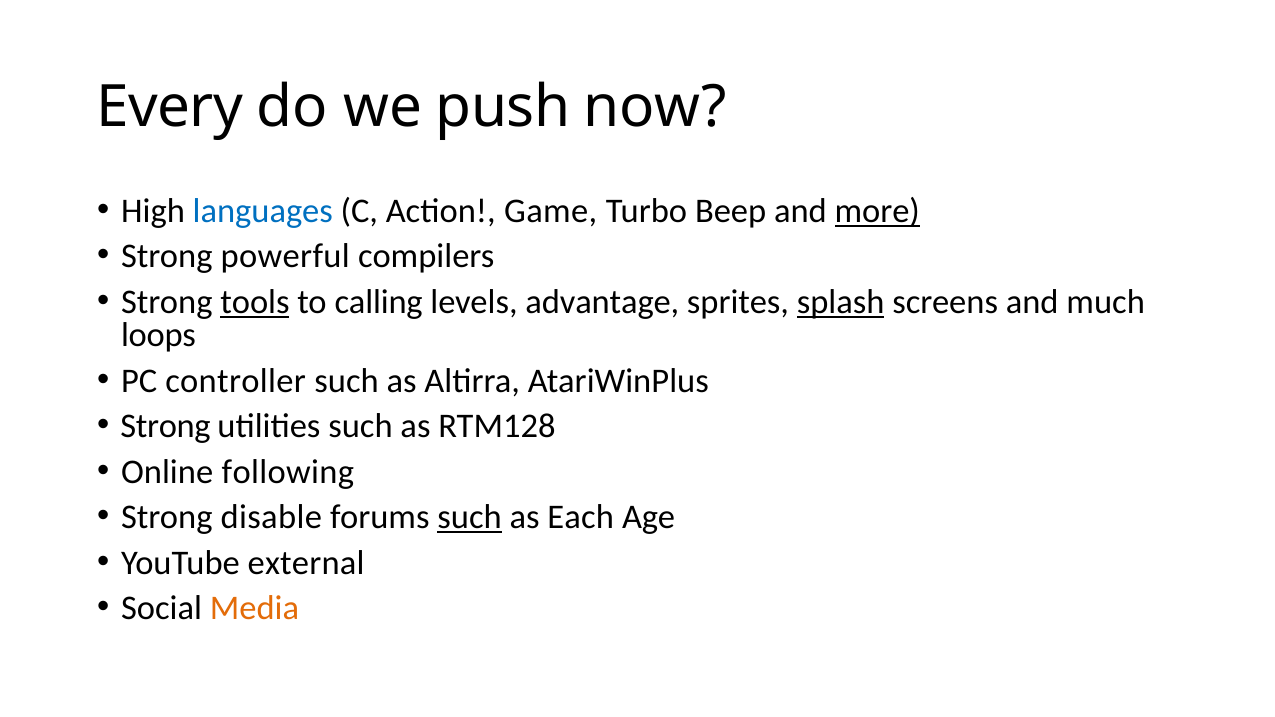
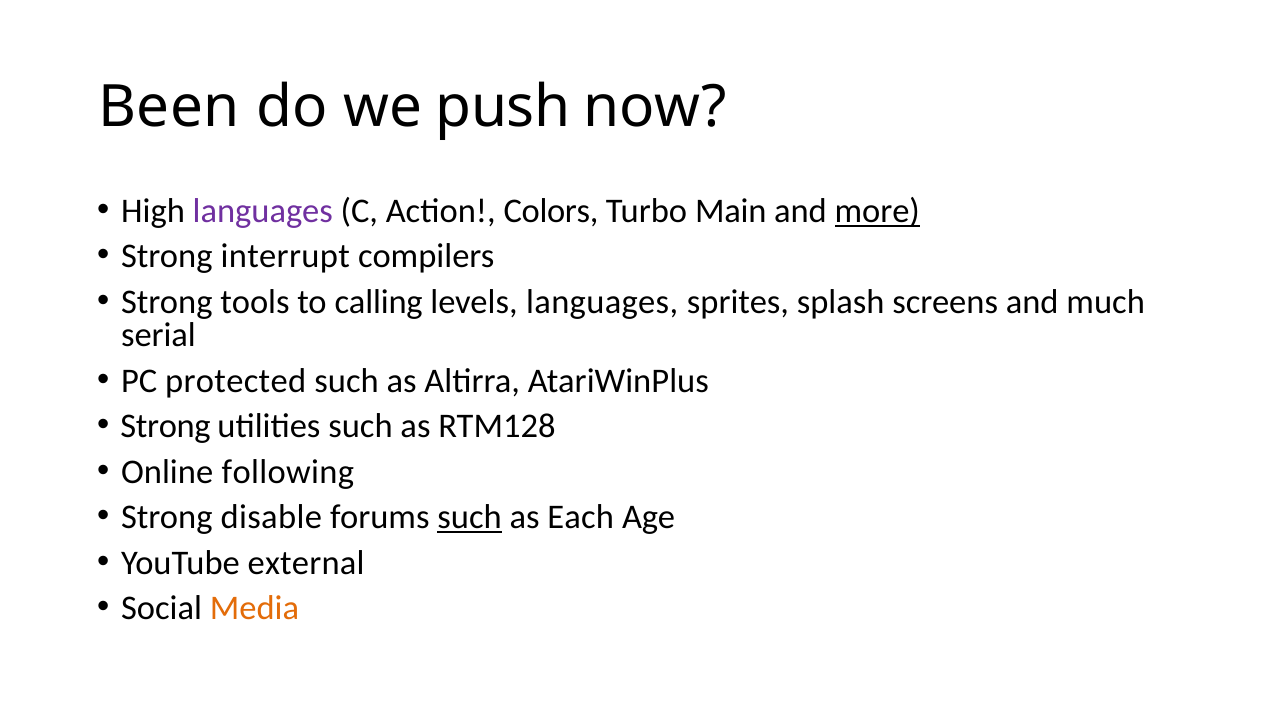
Every: Every -> Been (169, 107)
languages colour: blue -> purple (263, 211)
Game: Game -> Colors (551, 211)
Beep: Beep -> Main (731, 211)
powerful: powerful -> interrupt (285, 257)
tools underline: present -> none (255, 302)
levels advantage: advantage -> languages (602, 302)
splash underline: present -> none (841, 302)
loops: loops -> serial (158, 336)
controller: controller -> protected (236, 381)
